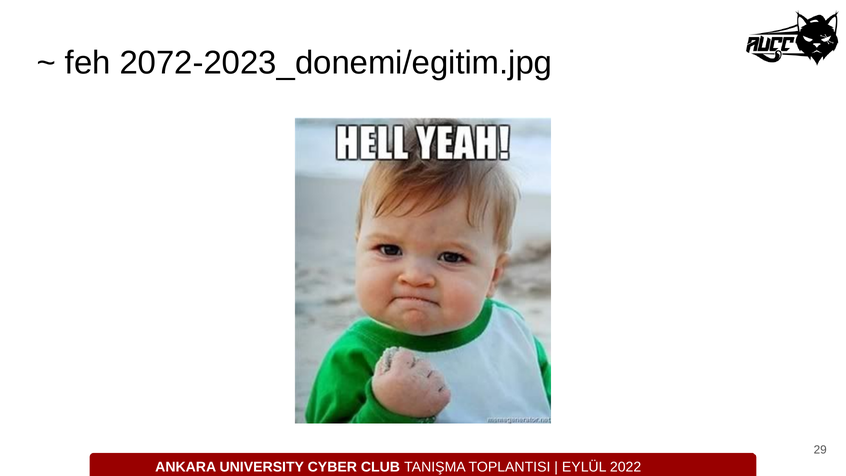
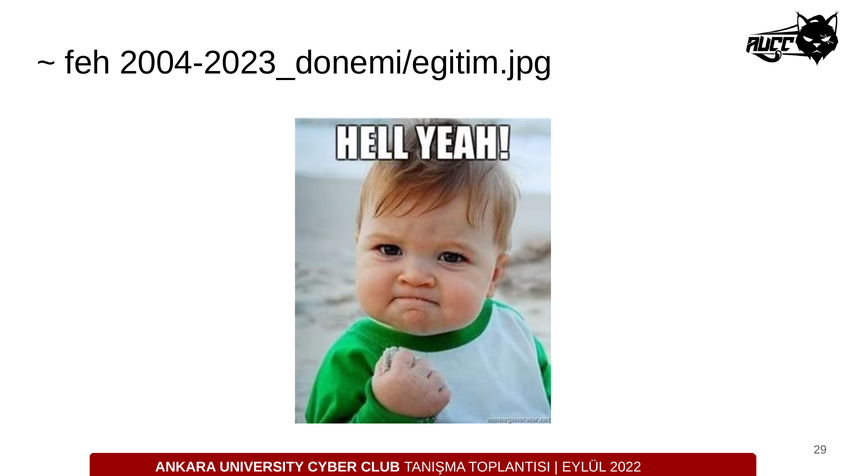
2072-2023_donemi/egitim.jpg: 2072-2023_donemi/egitim.jpg -> 2004-2023_donemi/egitim.jpg (336, 63)
